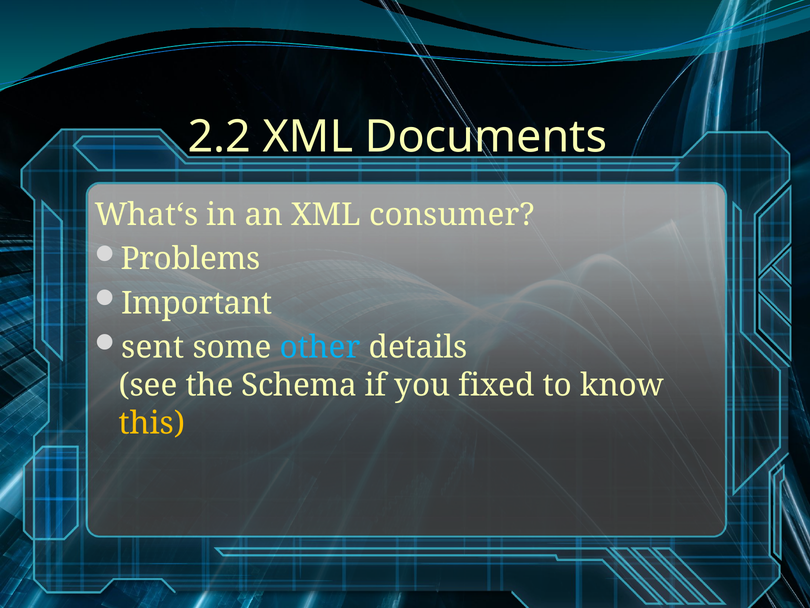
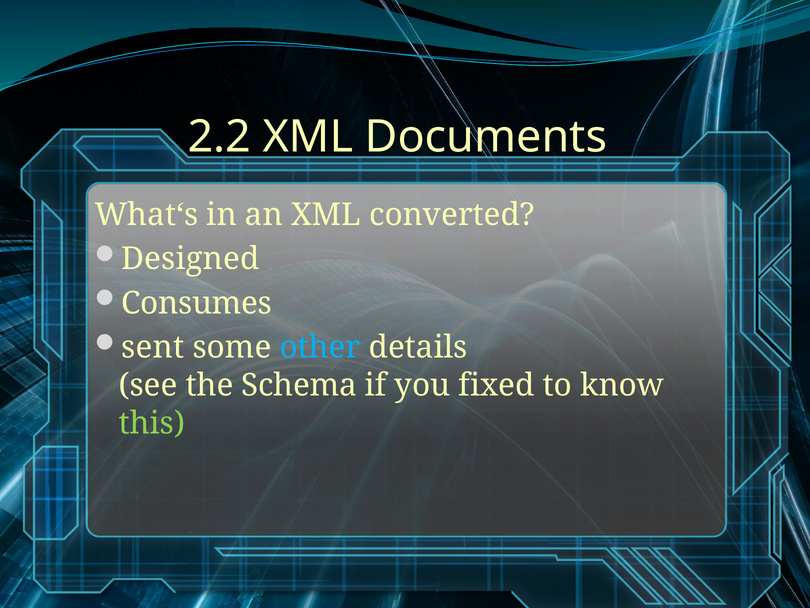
consumer: consumer -> converted (452, 215)
Problems: Problems -> Designed (190, 259)
Important: Important -> Consumes (197, 303)
this colour: yellow -> light green (152, 423)
